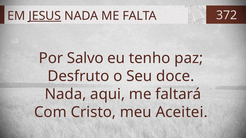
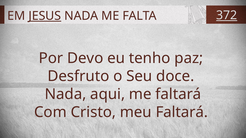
372 underline: none -> present (227, 15)
Salvo: Salvo -> Devo (85, 58)
meu Aceitei: Aceitei -> Faltará (182, 113)
